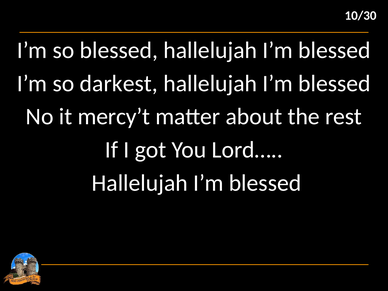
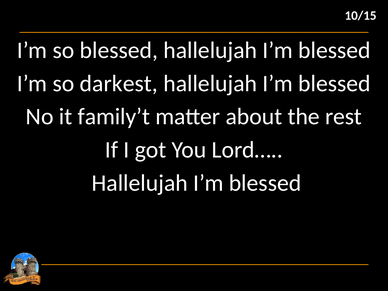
10/30: 10/30 -> 10/15 (361, 16)
mercy’t: mercy’t -> family’t (114, 117)
